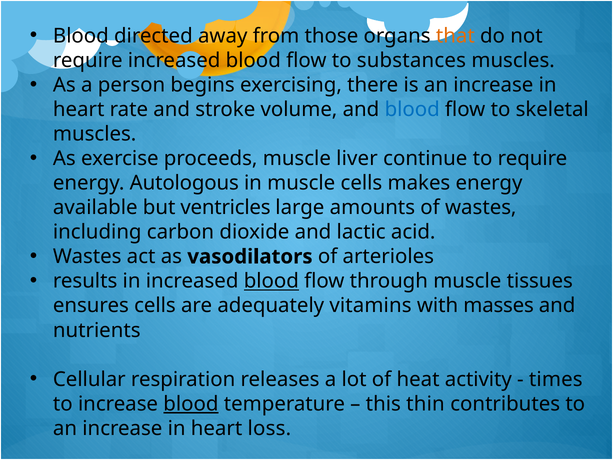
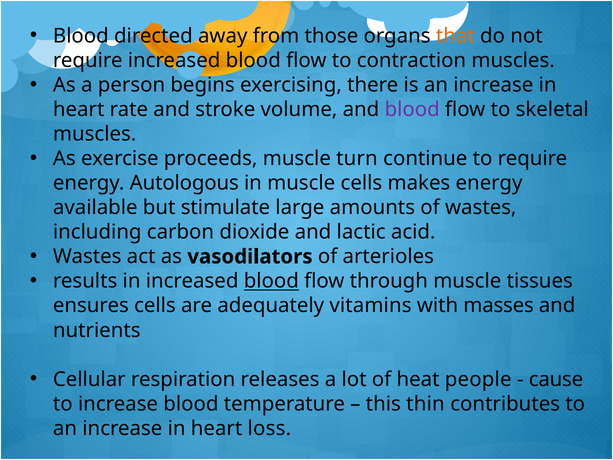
substances: substances -> contraction (411, 60)
blood colour: blue -> purple (412, 109)
liver: liver -> turn (357, 158)
ventricles: ventricles -> stimulate (225, 207)
activity: activity -> people (478, 379)
times: times -> cause (556, 379)
blood underline: present -> none (191, 404)
